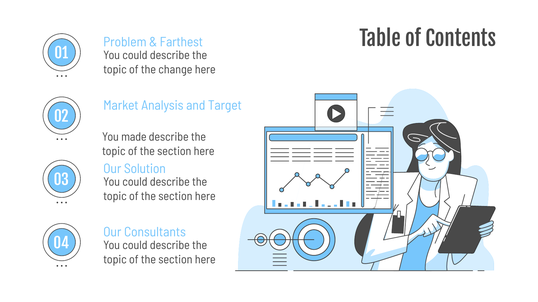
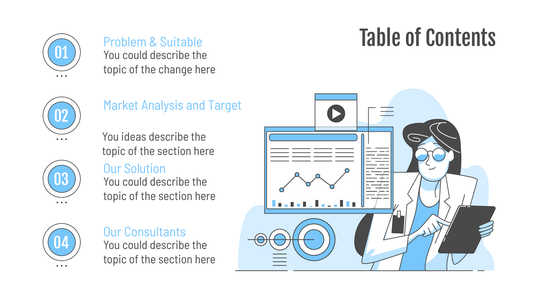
Farthest: Farthest -> Suitable (181, 42)
made: made -> ideas (134, 137)
